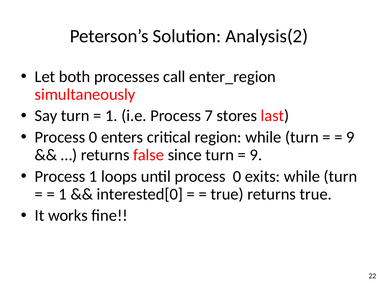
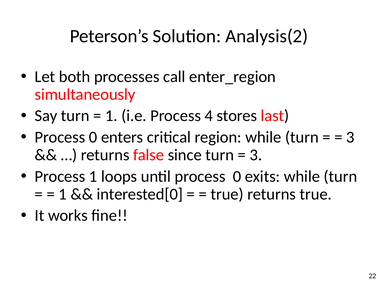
7: 7 -> 4 (209, 116)
9: 9 -> 3 (350, 137)
9: 9 -> 3 (256, 155)
